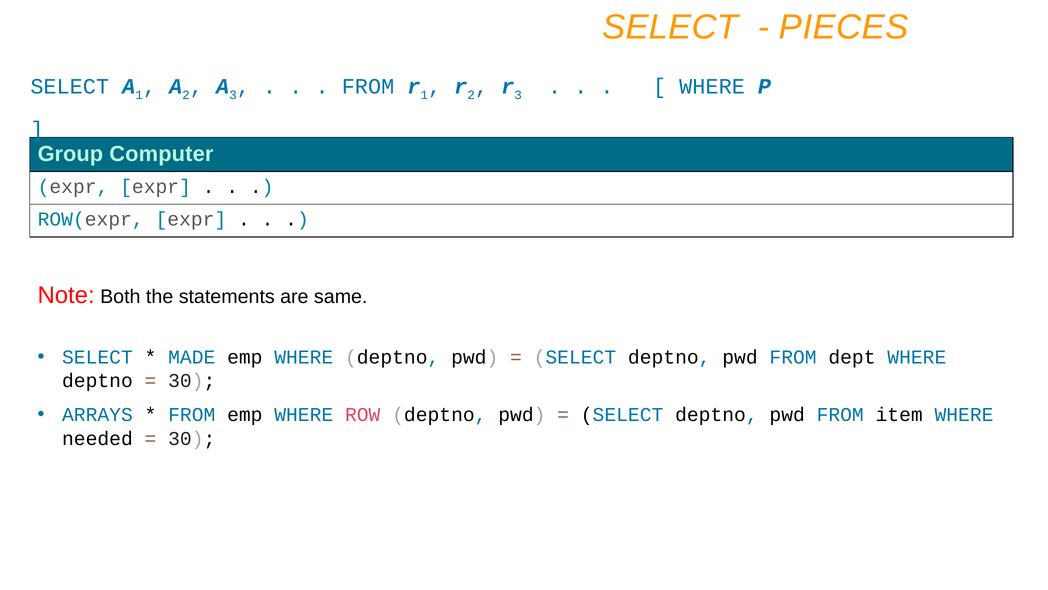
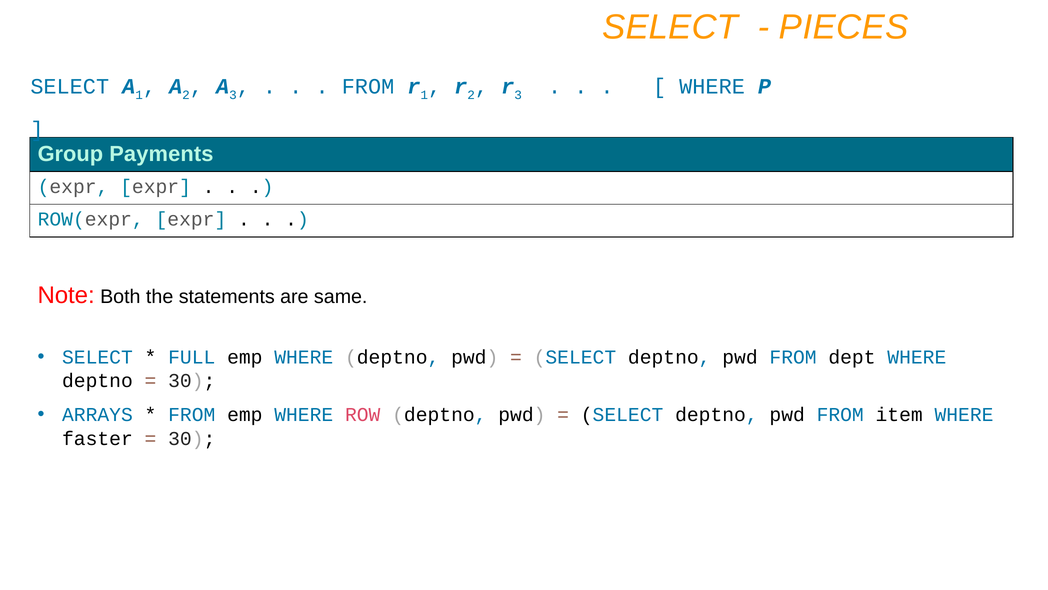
Computer: Computer -> Payments (161, 154)
MADE: MADE -> FULL (192, 357)
needed: needed -> faster (97, 438)
